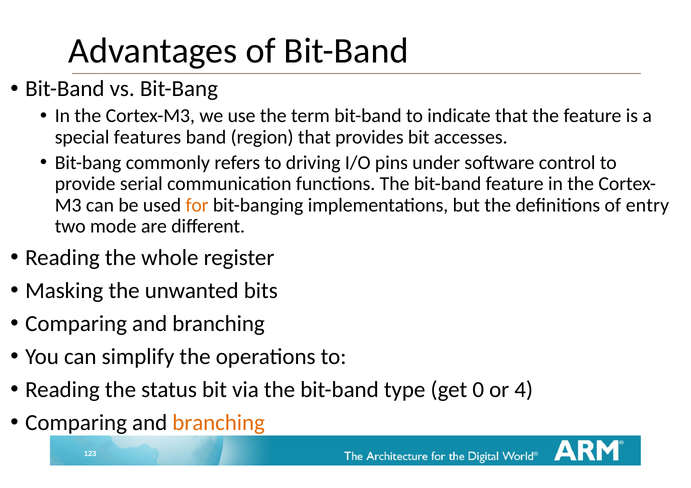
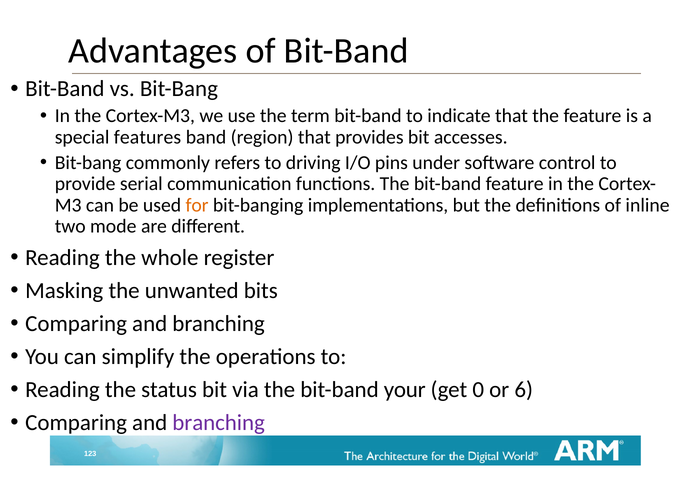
entry: entry -> inline (648, 205)
type: type -> your (405, 390)
4: 4 -> 6 (524, 390)
branching colour: orange -> purple (219, 423)
